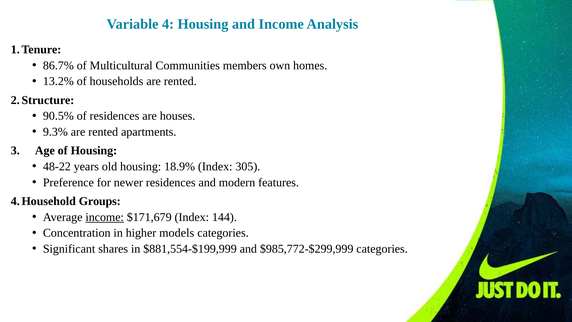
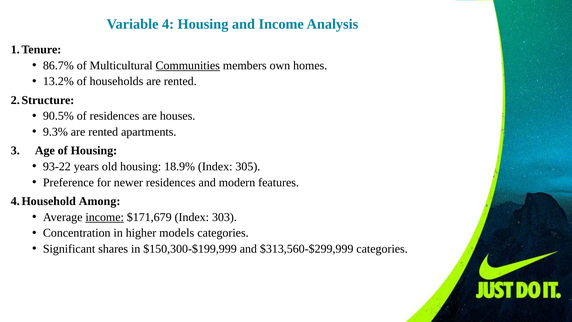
Communities underline: none -> present (188, 65)
48-22: 48-22 -> 93-22 (57, 166)
Groups: Groups -> Among (100, 201)
144: 144 -> 303 (224, 217)
$881,554-$199,999: $881,554-$199,999 -> $150,300-$199,999 (190, 249)
$985,772-$299,999: $985,772-$299,999 -> $313,560-$299,999 (307, 249)
